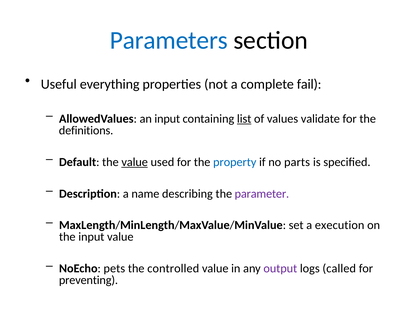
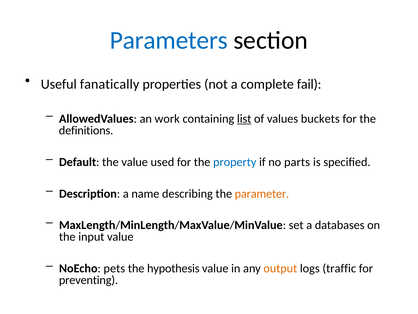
everything: everything -> fanatically (110, 84)
an input: input -> work (167, 119)
validate: validate -> buckets (320, 119)
value underline: present -> none (135, 162)
parameter colour: purple -> orange (262, 193)
execution: execution -> databases (340, 225)
controlled: controlled -> hypothesis (173, 268)
output colour: purple -> orange (280, 268)
called: called -> traffic (339, 268)
